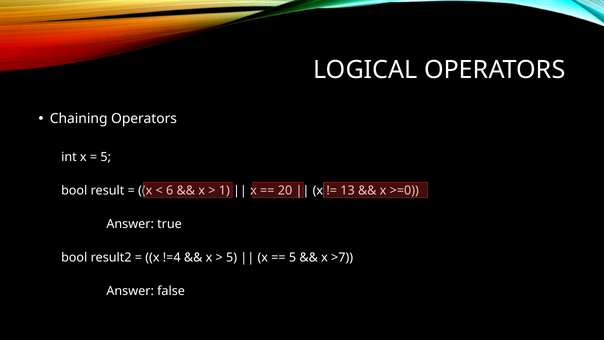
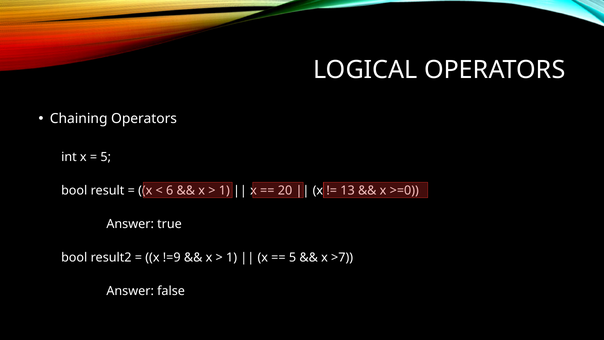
!=4: !=4 -> !=9 (172, 257)
5: 5 -> 1 (232, 257)
